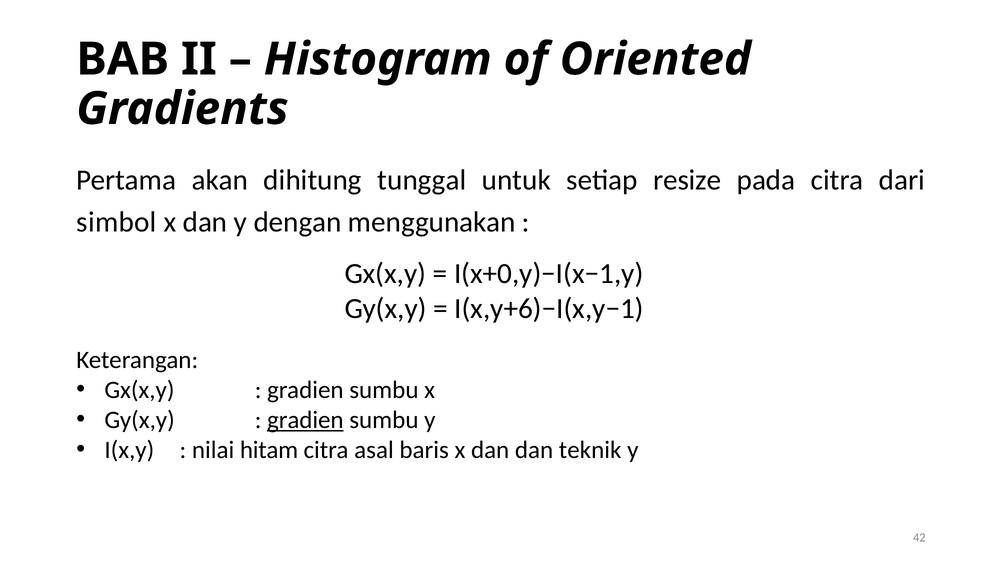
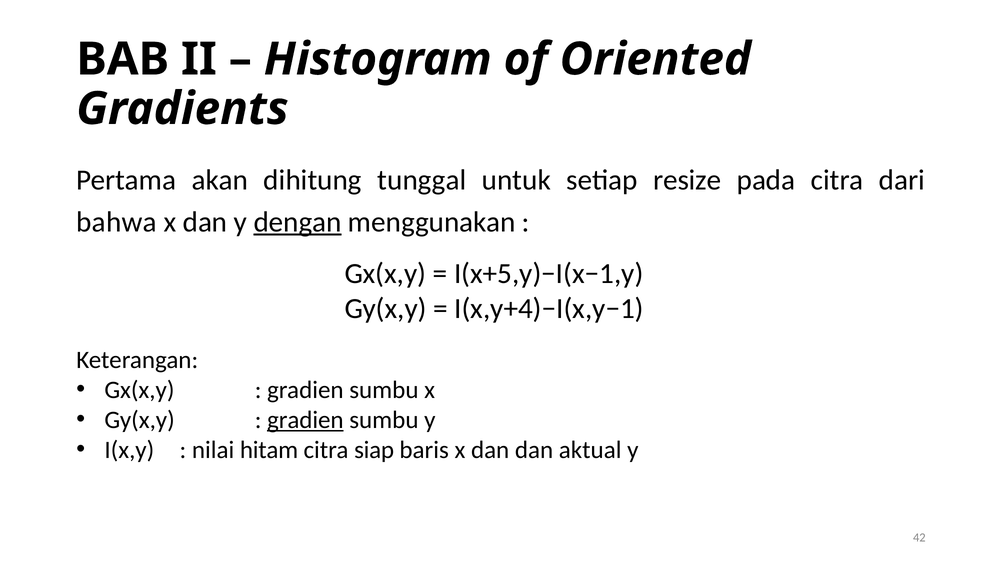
simbol: simbol -> bahwa (117, 222)
dengan underline: none -> present (298, 222)
I(x+0,y)−I(x−1,y: I(x+0,y)−I(x−1,y -> I(x+5,y)−I(x−1,y (549, 274)
I(x,y+6)−I(x,y−1: I(x,y+6)−I(x,y−1 -> I(x,y+4)−I(x,y−1 (549, 309)
asal: asal -> siap (374, 451)
teknik: teknik -> aktual (590, 451)
